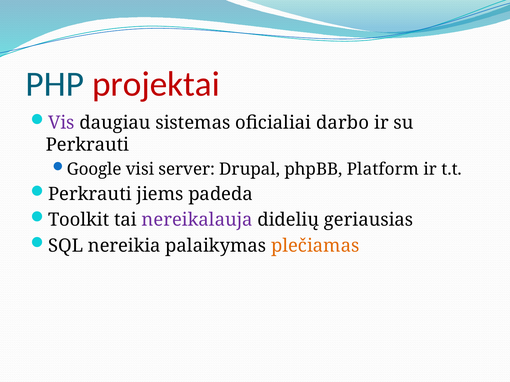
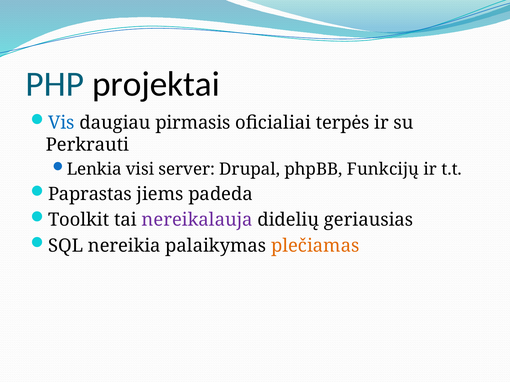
projektai colour: red -> black (156, 84)
Vis colour: purple -> blue (61, 123)
sistemas: sistemas -> pirmasis (193, 123)
darbo: darbo -> terpės (343, 123)
Google: Google -> Lenkia (94, 169)
Platform: Platform -> Funkcijų (383, 169)
Perkrauti: Perkrauti -> Paprastas (90, 194)
